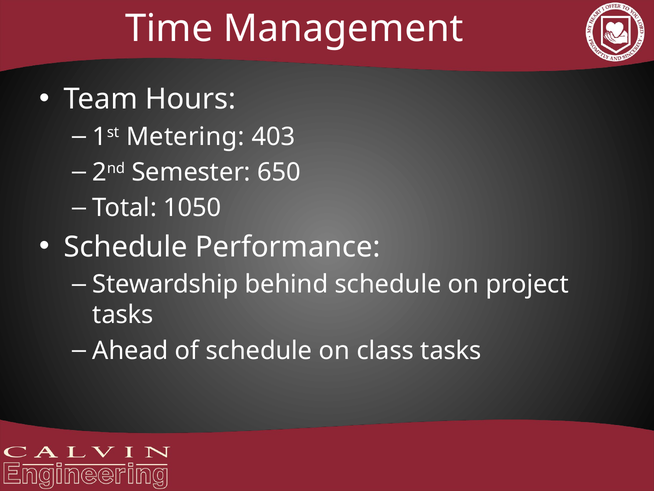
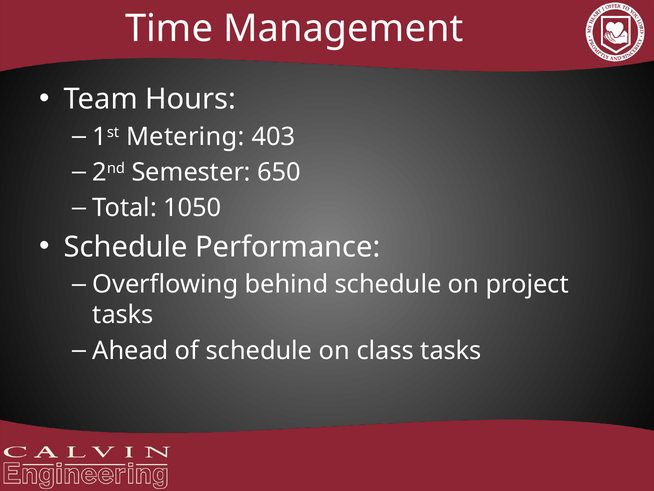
Stewardship: Stewardship -> Overflowing (165, 284)
